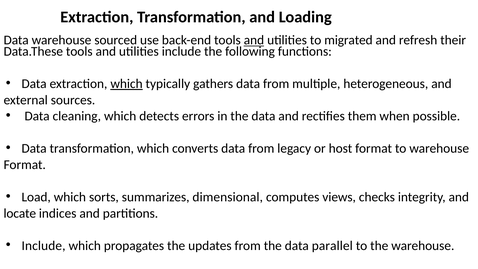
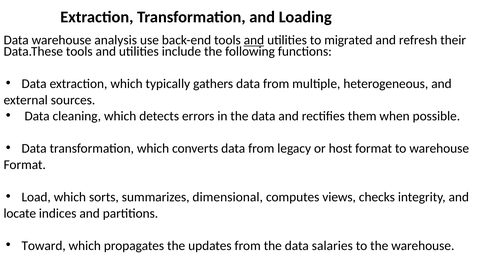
sourced: sourced -> analysis (116, 40)
which underline: present -> none (127, 84)
Include: Include -> Toward (44, 246)
parallel: parallel -> salaries (332, 246)
